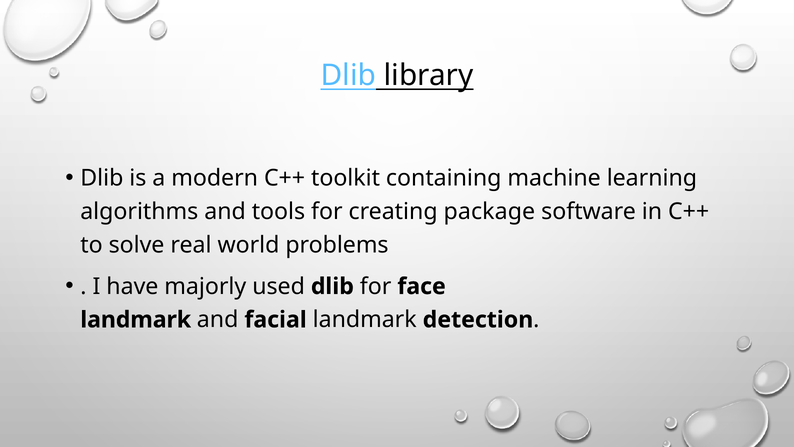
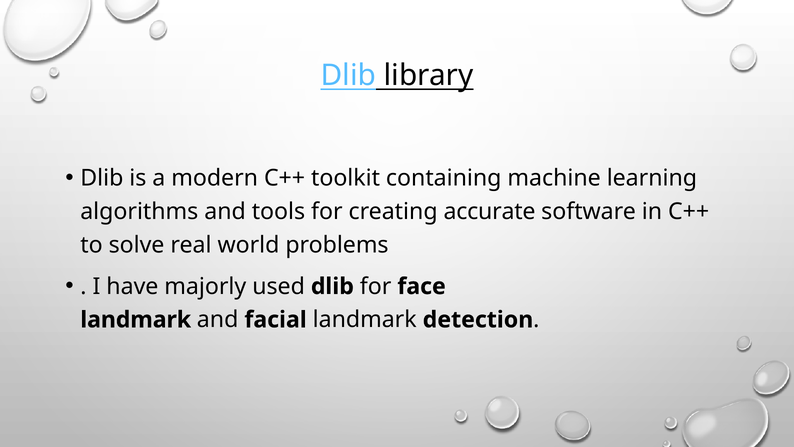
package: package -> accurate (490, 211)
